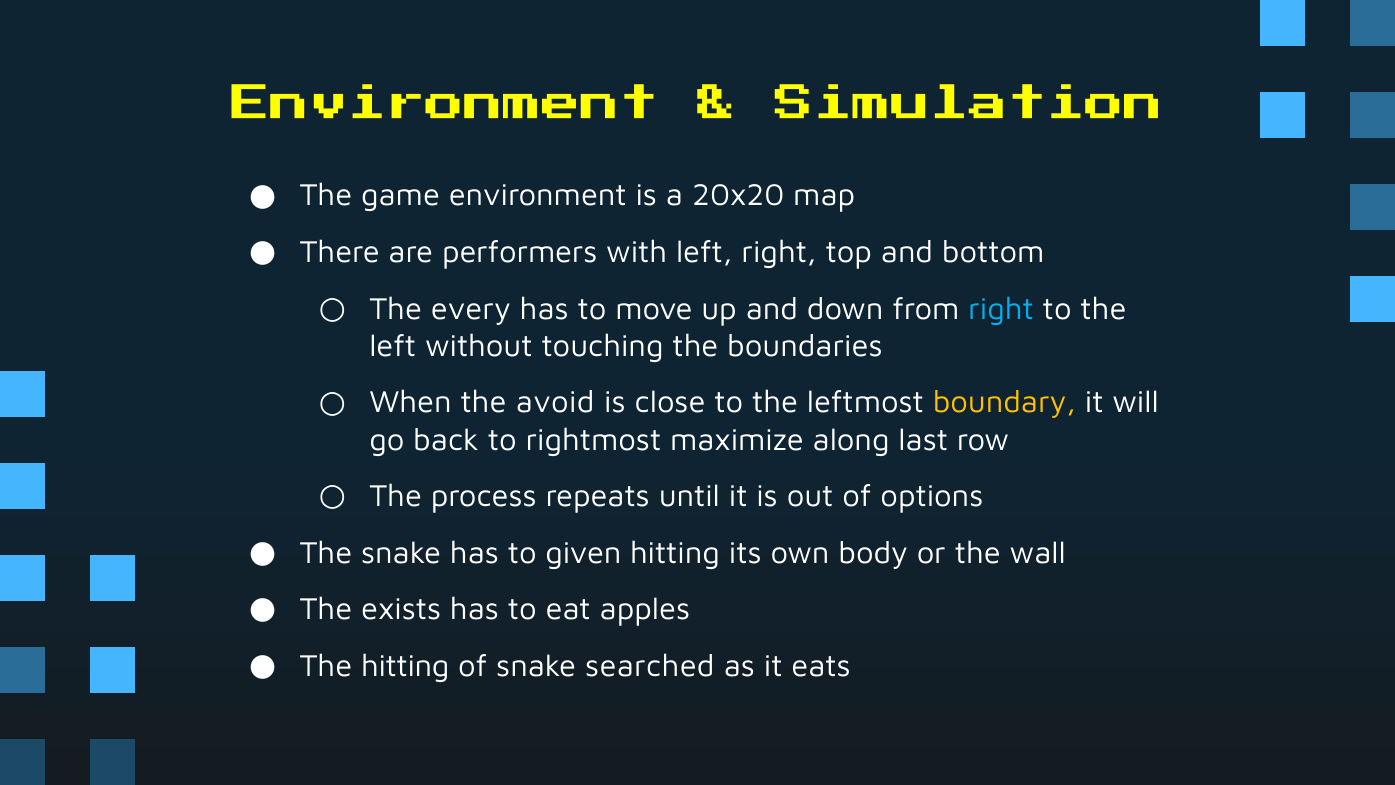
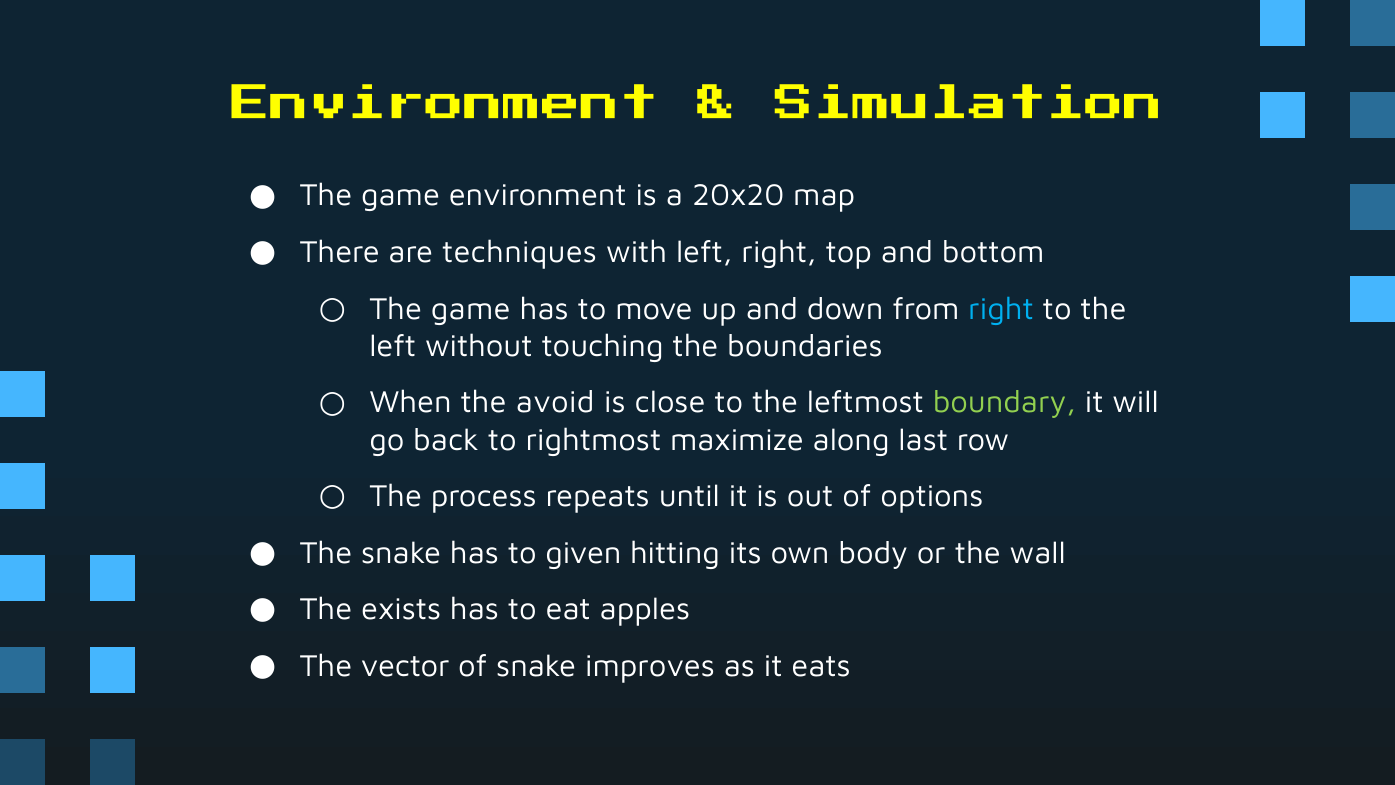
performers: performers -> techniques (520, 252)
every: every -> game (471, 309)
boundary colour: yellow -> light green (1004, 402)
The hitting: hitting -> vector (405, 666)
searched: searched -> improves (650, 666)
